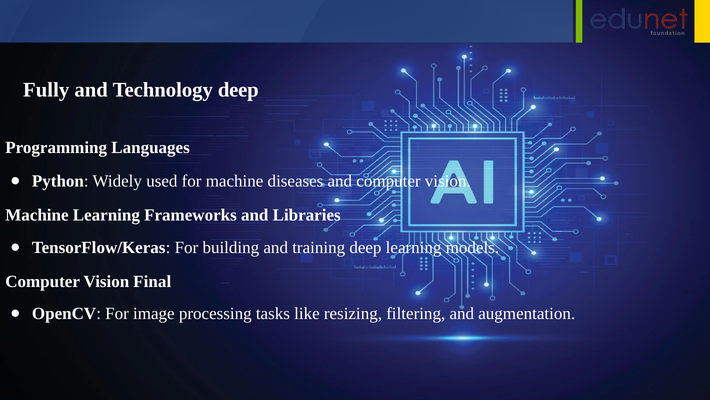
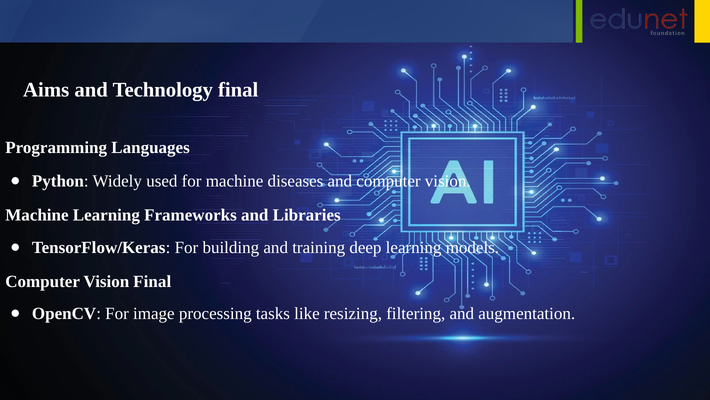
Fully: Fully -> Aims (46, 90)
Technology deep: deep -> final (238, 90)
